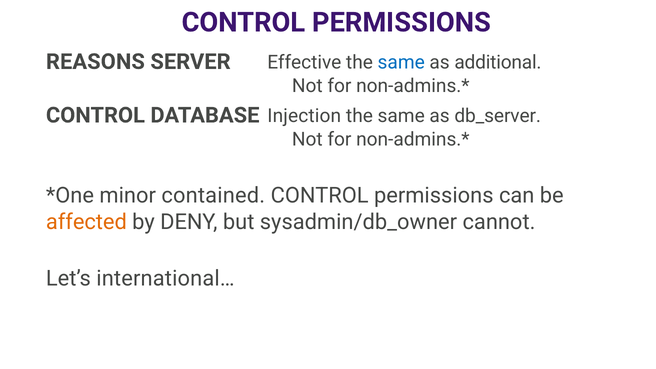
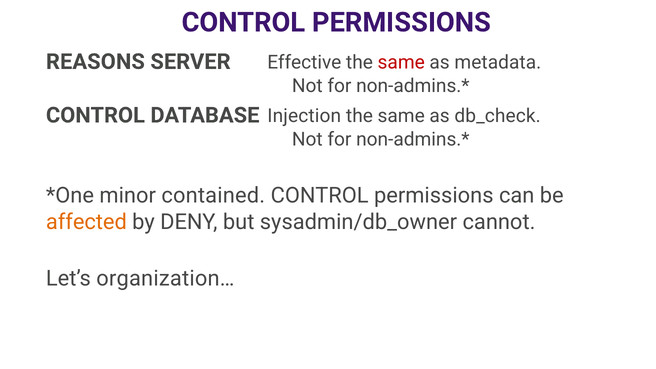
same colour: blue -> red (401, 63)
additional: additional -> metadata (498, 63)
db_server: db_server -> db_check (498, 116)
international…: international… -> organization… (165, 279)
